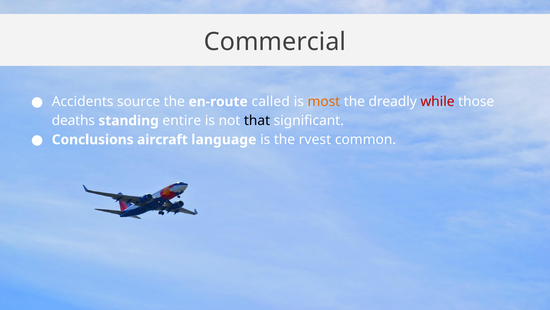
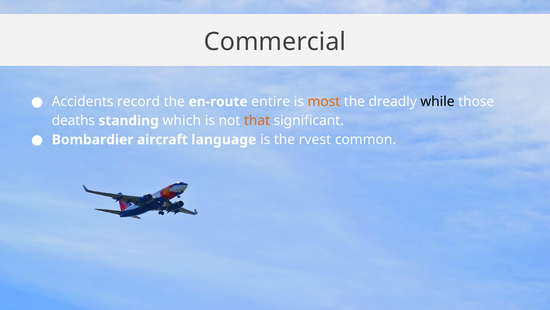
source: source -> record (139, 102)
called: called -> entire (271, 102)
while colour: red -> black (437, 102)
entire: entire -> which (182, 120)
that colour: black -> orange (257, 120)
Conclusions: Conclusions -> Bombardier (93, 139)
